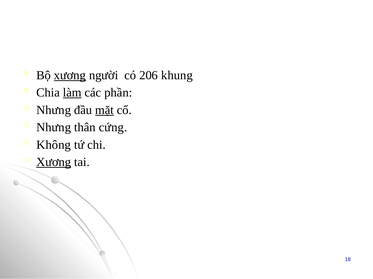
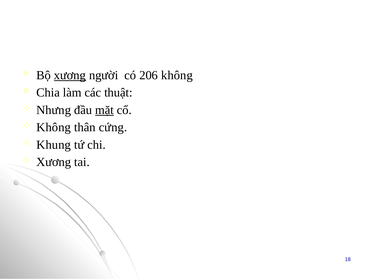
206 khung: khung -> không (177, 75)
làm underline: present -> none (72, 93)
phần: phần -> thuật (118, 93)
Nhưng: Nhưng -> Không (54, 128)
Không: Không -> Khung (54, 145)
Xương underline: present -> none (54, 162)
